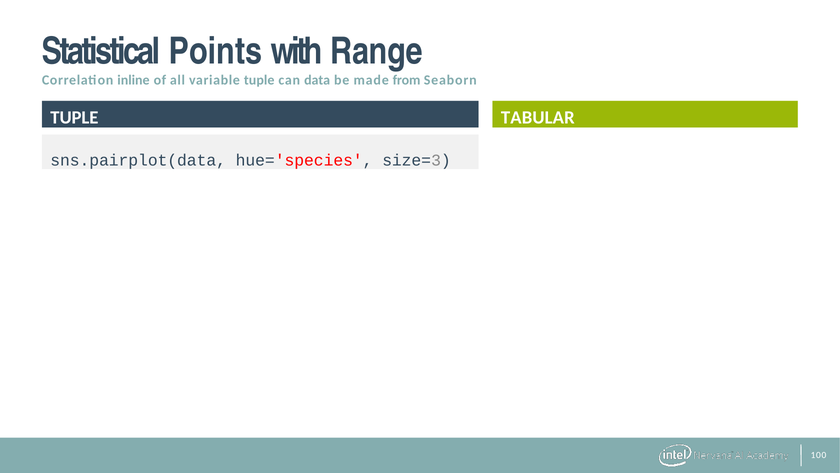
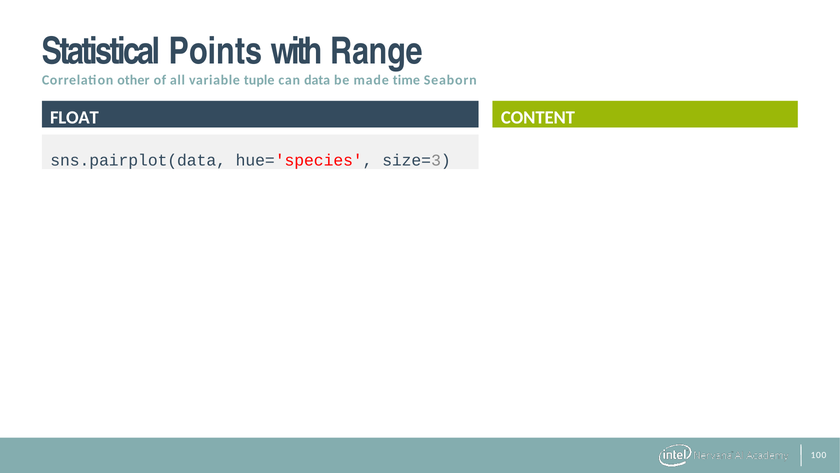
inline: inline -> other (133, 80)
from: from -> time (406, 80)
TUPLE: TUPLE -> FLOAT (74, 117)
TABULAR: TABULAR -> CONTENT (538, 117)
